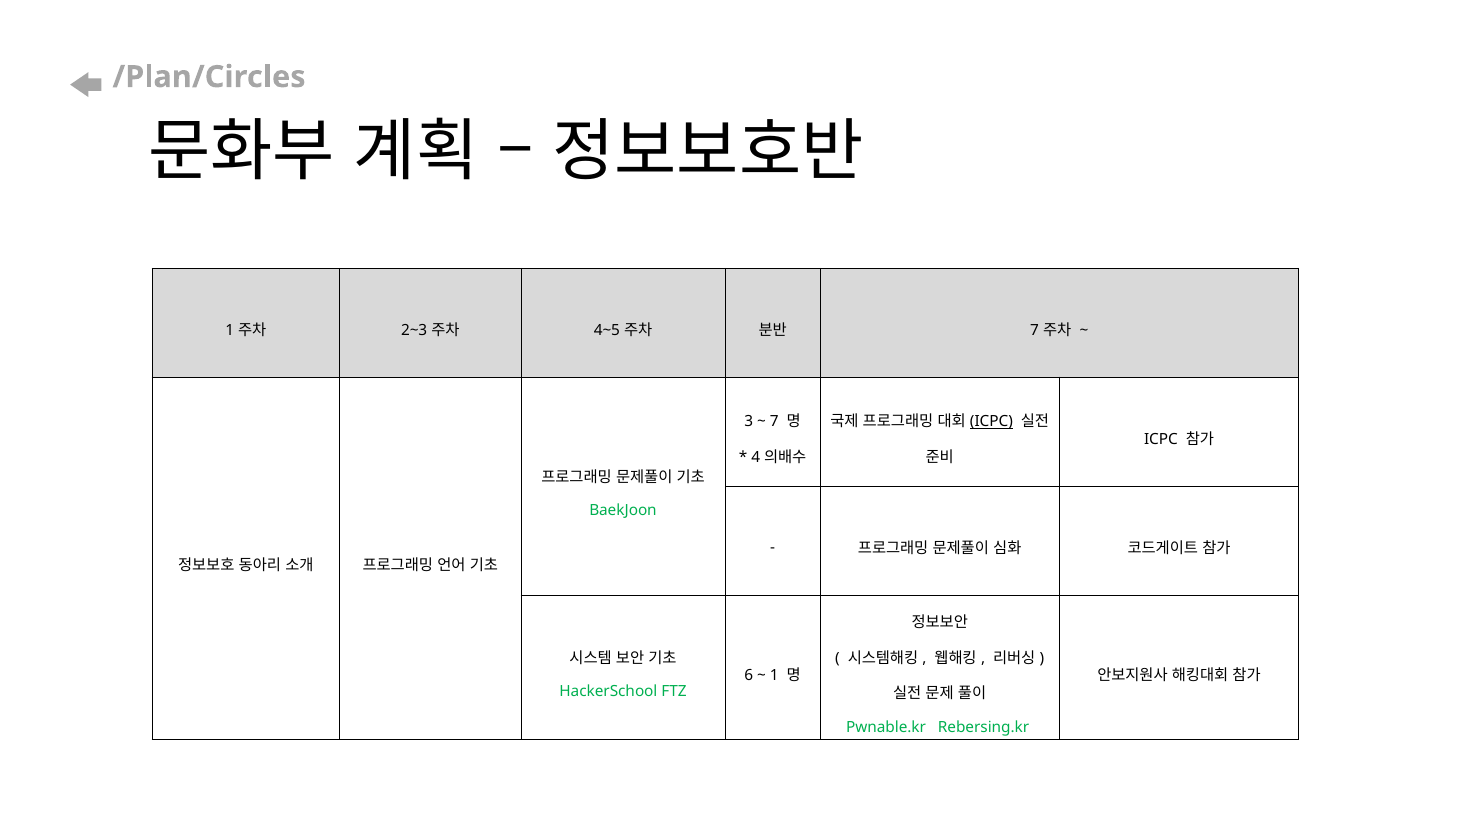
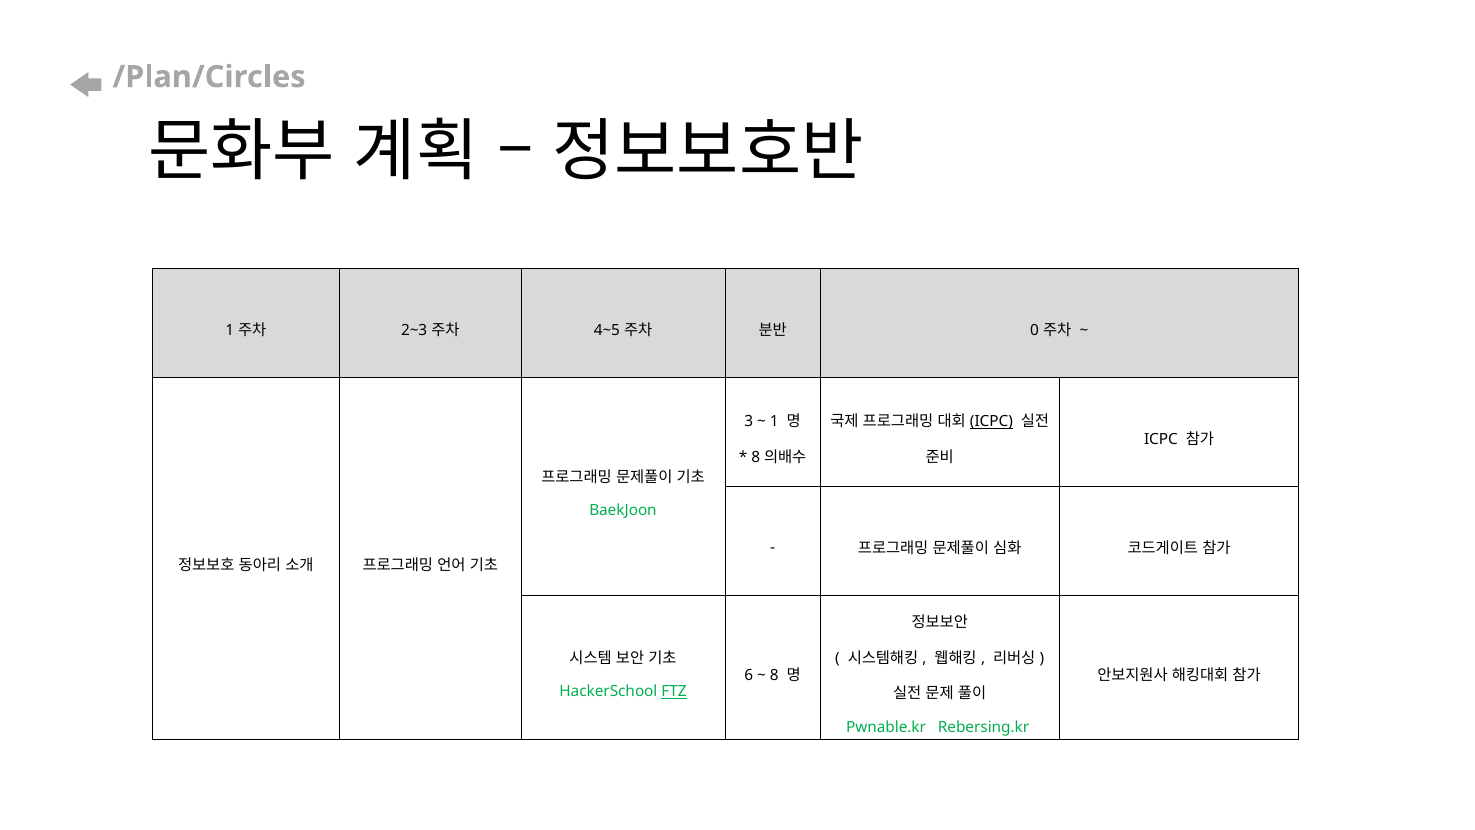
7: 7 -> 0 (1035, 330)
7: 7 -> 1 (774, 422)
4: 4 -> 8 (756, 457)
1: 1 -> 8 (774, 675)
FTZ underline: none -> present (674, 691)
